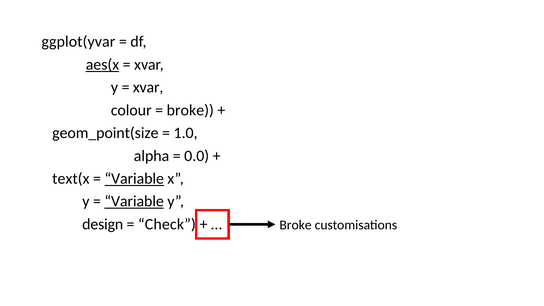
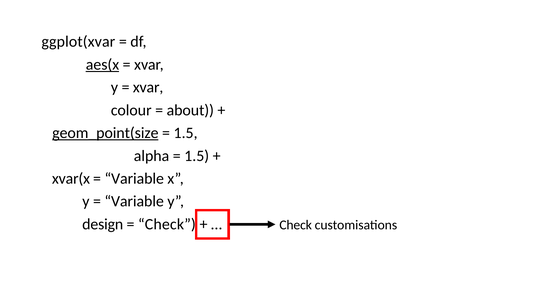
ggplot(yvar: ggplot(yvar -> ggplot(xvar (78, 42)
broke: broke -> about (190, 110)
geom_point(size underline: none -> present (105, 133)
1.0: 1.0 -> 1.5 (186, 133)
0.0: 0.0 -> 1.5 (197, 156)
text(x: text(x -> xvar(x (71, 179)
Variable underline: present -> none (134, 179)
Variable underline: present -> none (134, 201)
Broke: Broke -> Check (296, 225)
